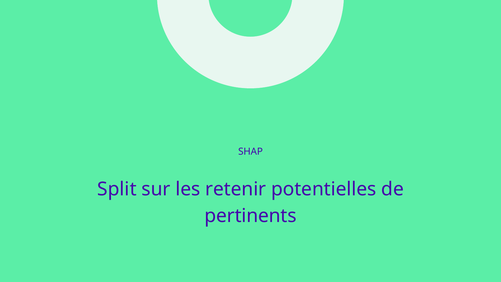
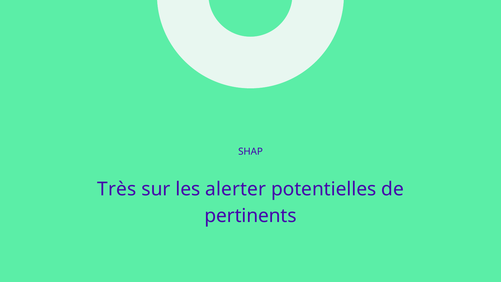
Split: Split -> Très (117, 189)
retenir: retenir -> alerter (236, 189)
